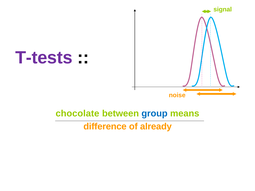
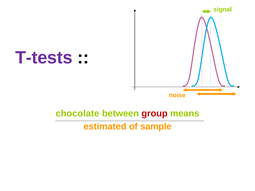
group colour: blue -> red (155, 114)
difference: difference -> estimated (105, 127)
already: already -> sample (156, 127)
